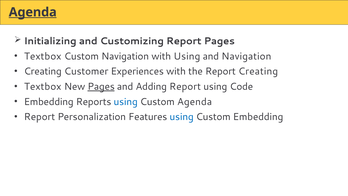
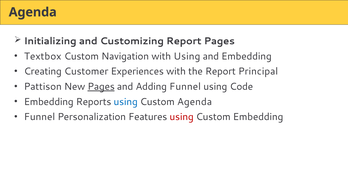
Agenda underline: present -> none (33, 12)
and Navigation: Navigation -> Embedding (246, 56)
Report Creating: Creating -> Principal (258, 71)
Textbox: Textbox -> Pattison (43, 86)
Adding Report: Report -> Funnel (185, 86)
Report: Report -> Funnel (39, 117)
using colour: blue -> red (182, 117)
